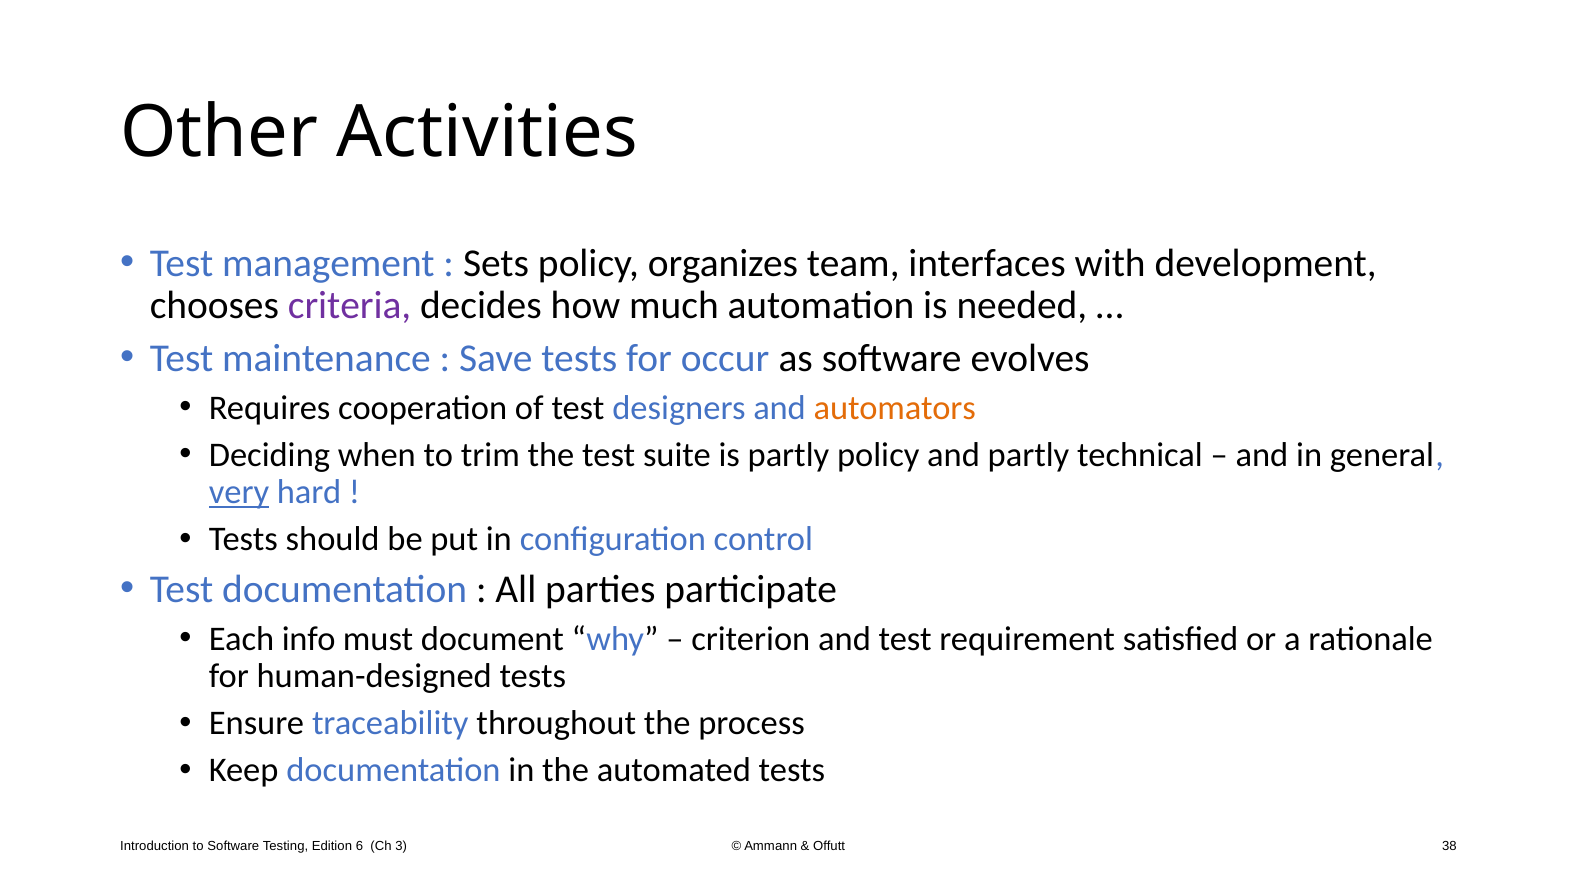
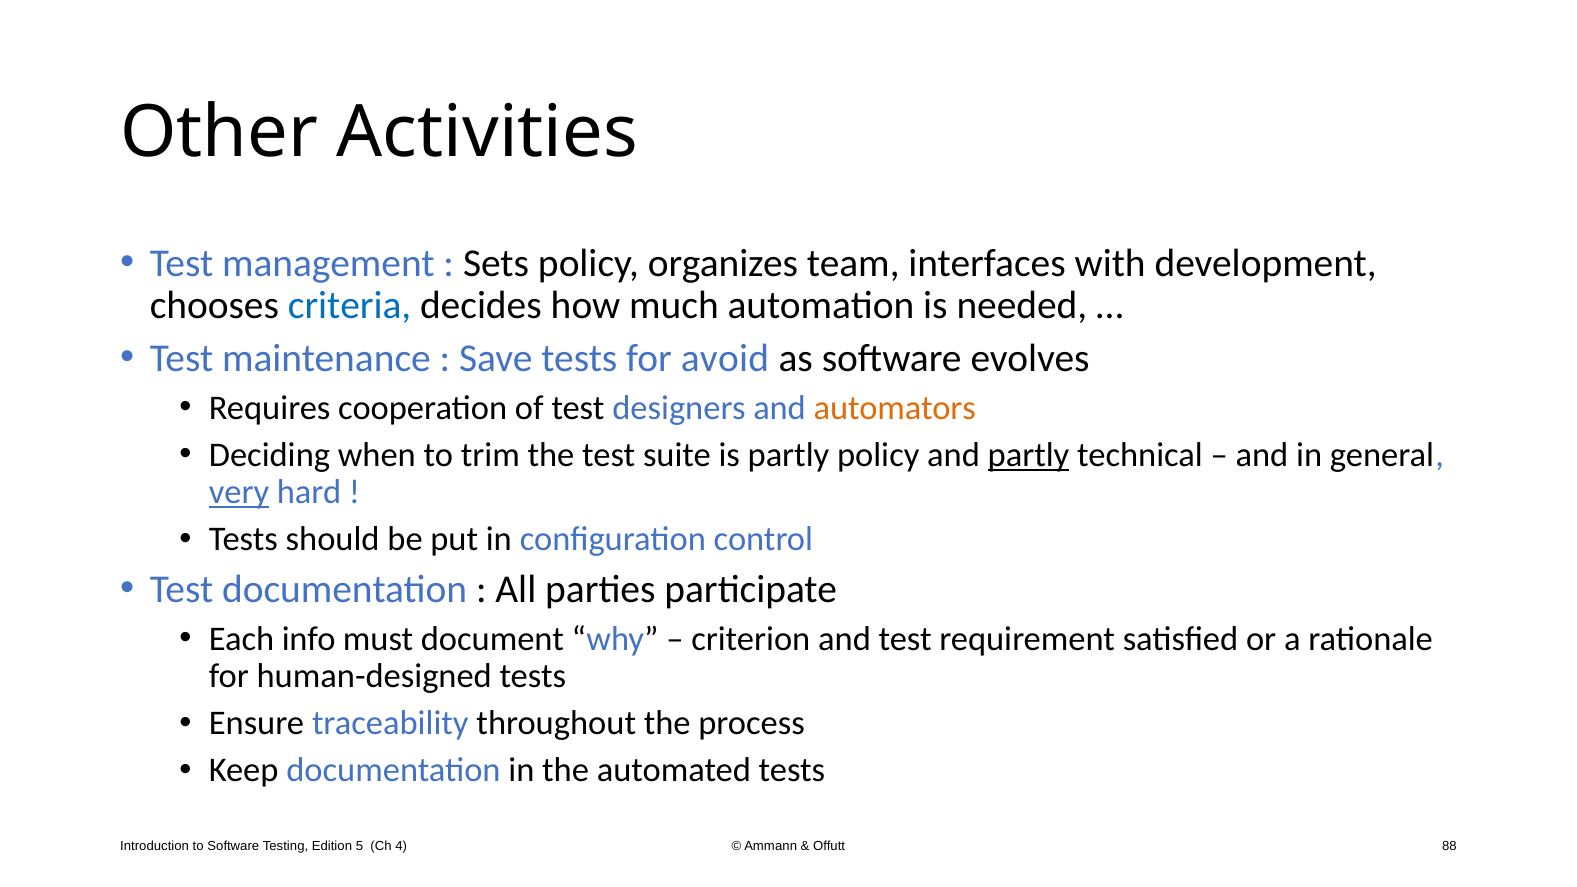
criteria colour: purple -> blue (350, 306)
occur: occur -> avoid (725, 358)
partly underline: none -> present (1029, 455)
6: 6 -> 5 (360, 847)
3: 3 -> 4 (401, 847)
38: 38 -> 88 (1449, 847)
